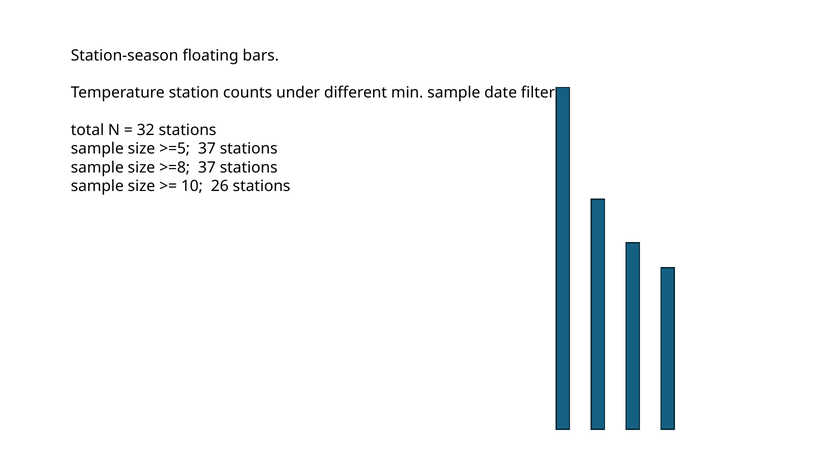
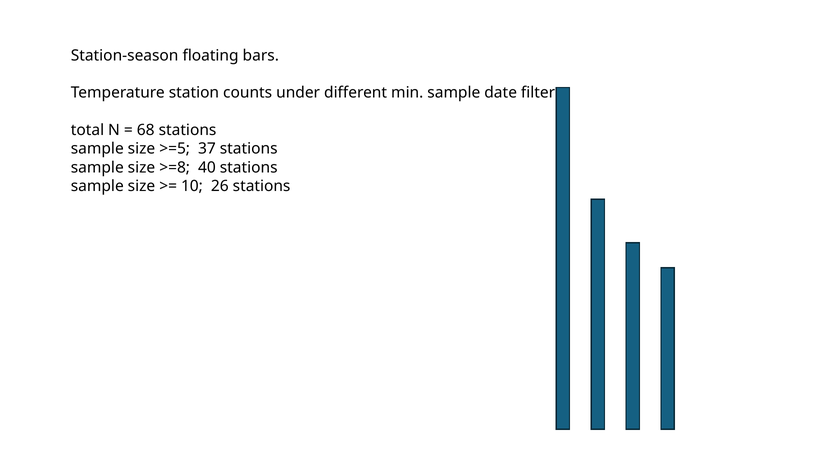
32: 32 -> 68 (146, 130)
>=8 37: 37 -> 40 (207, 167)
